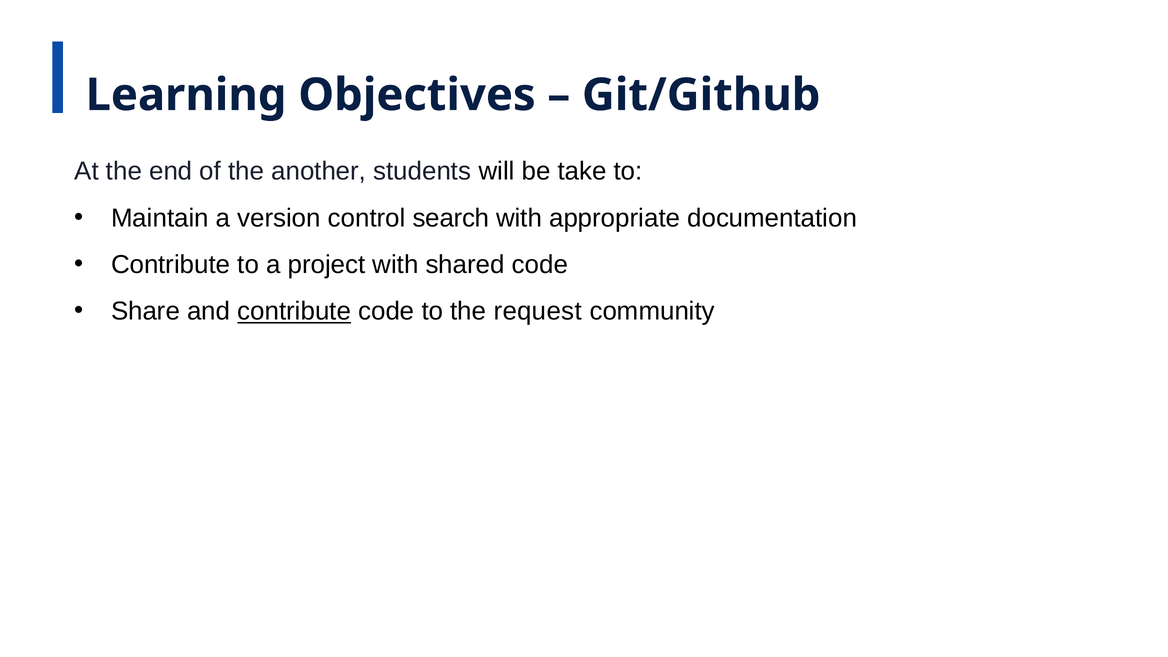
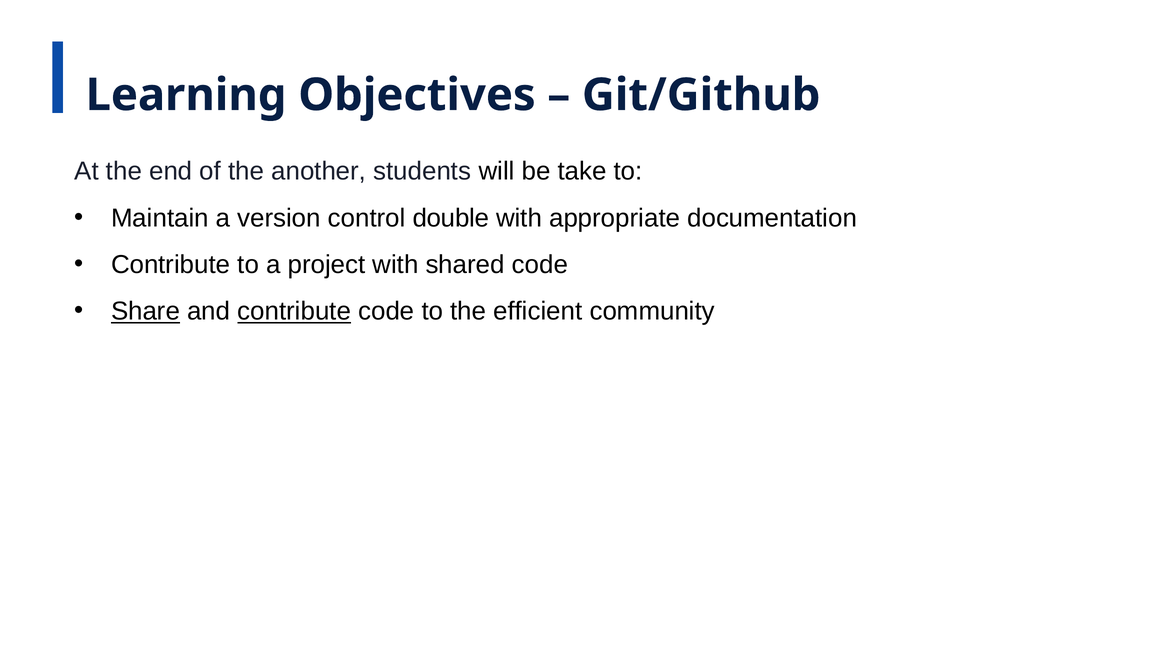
search: search -> double (451, 218)
Share underline: none -> present (145, 311)
request: request -> efficient (538, 311)
